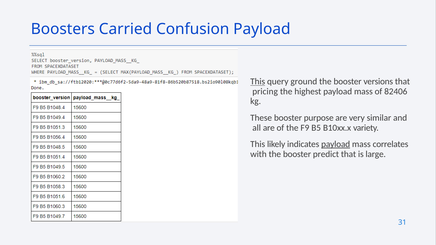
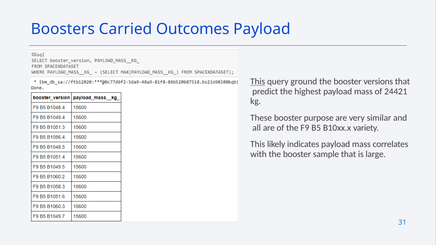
Confusion: Confusion -> Outcomes (193, 29)
pricing: pricing -> predict (265, 91)
82406: 82406 -> 24421 (396, 91)
payload underline: present -> none (336, 144)
predict: predict -> sample (326, 154)
